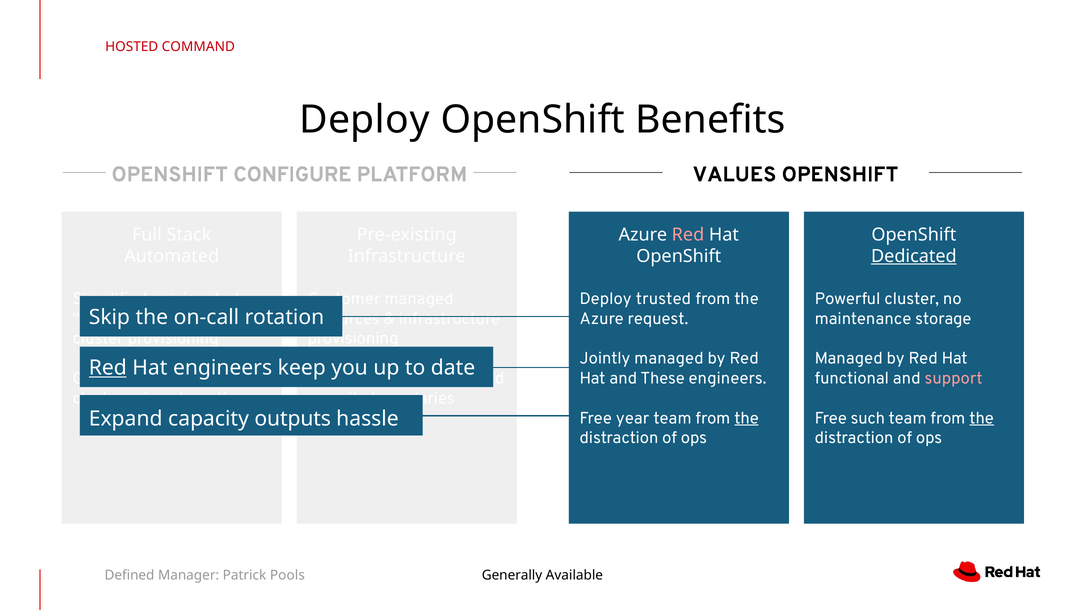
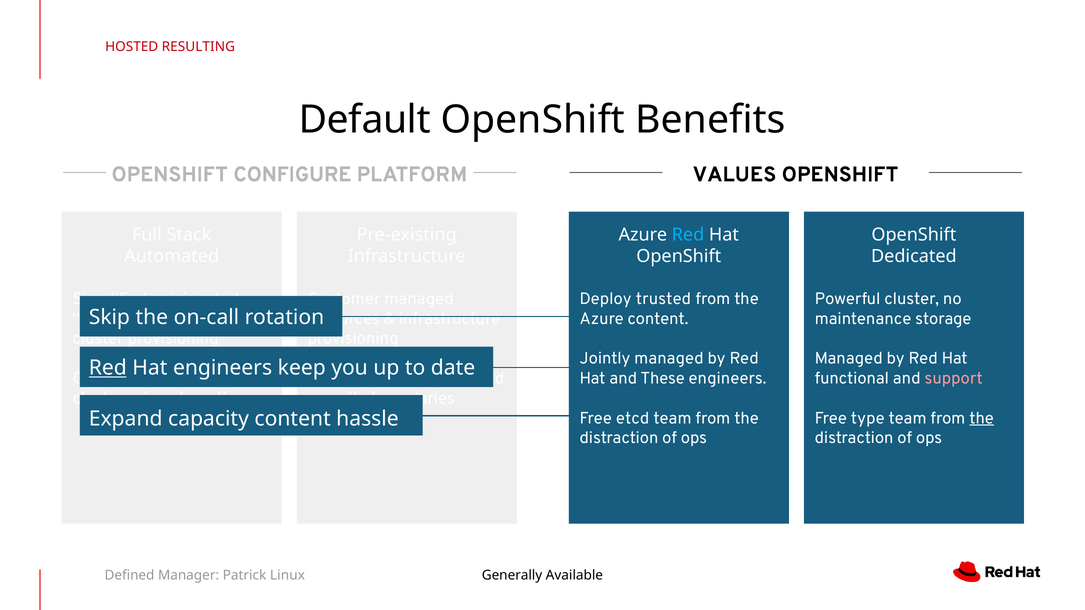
COMMAND: COMMAND -> RESULTING (198, 47)
Deploy: Deploy -> Default (365, 120)
Red colour: pink -> light blue (688, 235)
Dedicated underline: present -> none (914, 256)
Azure request: request -> content (658, 319)
capacity outputs: outputs -> content (293, 419)
year: year -> etcd (633, 418)
the underline: present -> none (746, 418)
such: such -> type (868, 418)
Pools: Pools -> Linux (287, 576)
